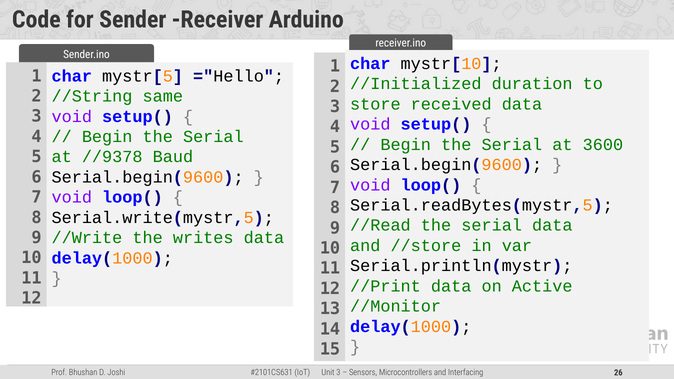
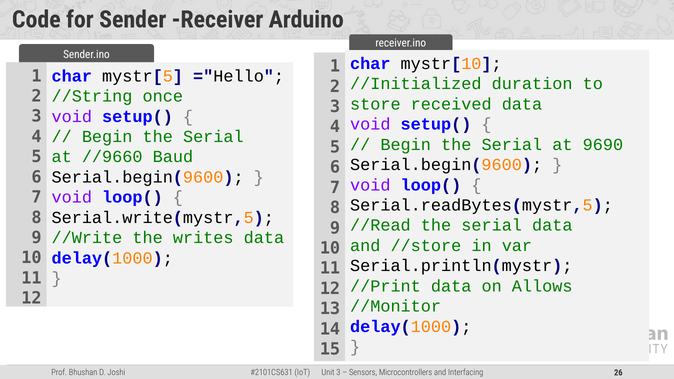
same: same -> once (163, 96)
3600: 3600 -> 9690 (603, 145)
//9378: //9378 -> //9660 (112, 157)
Active: Active -> Allows (542, 286)
